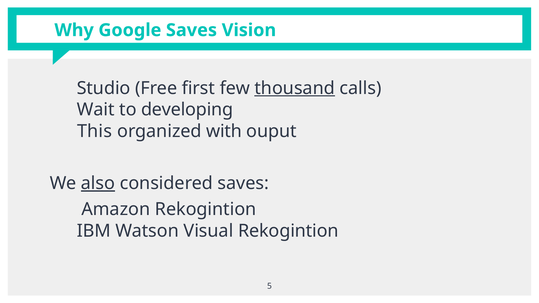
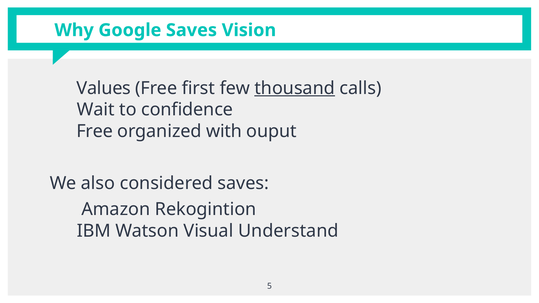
Studio: Studio -> Values (104, 88)
developing: developing -> confidence (187, 110)
This: This -> Free (95, 131)
also underline: present -> none (98, 183)
Visual Rekogintion: Rekogintion -> Understand (288, 231)
